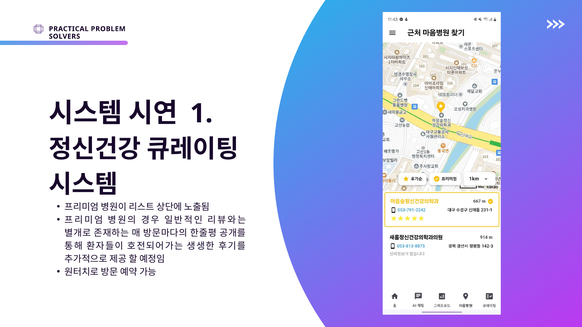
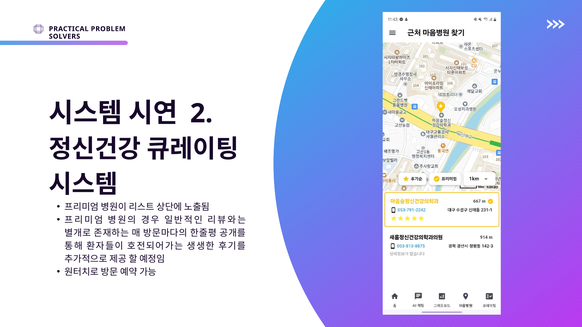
1: 1 -> 2 (201, 114)
